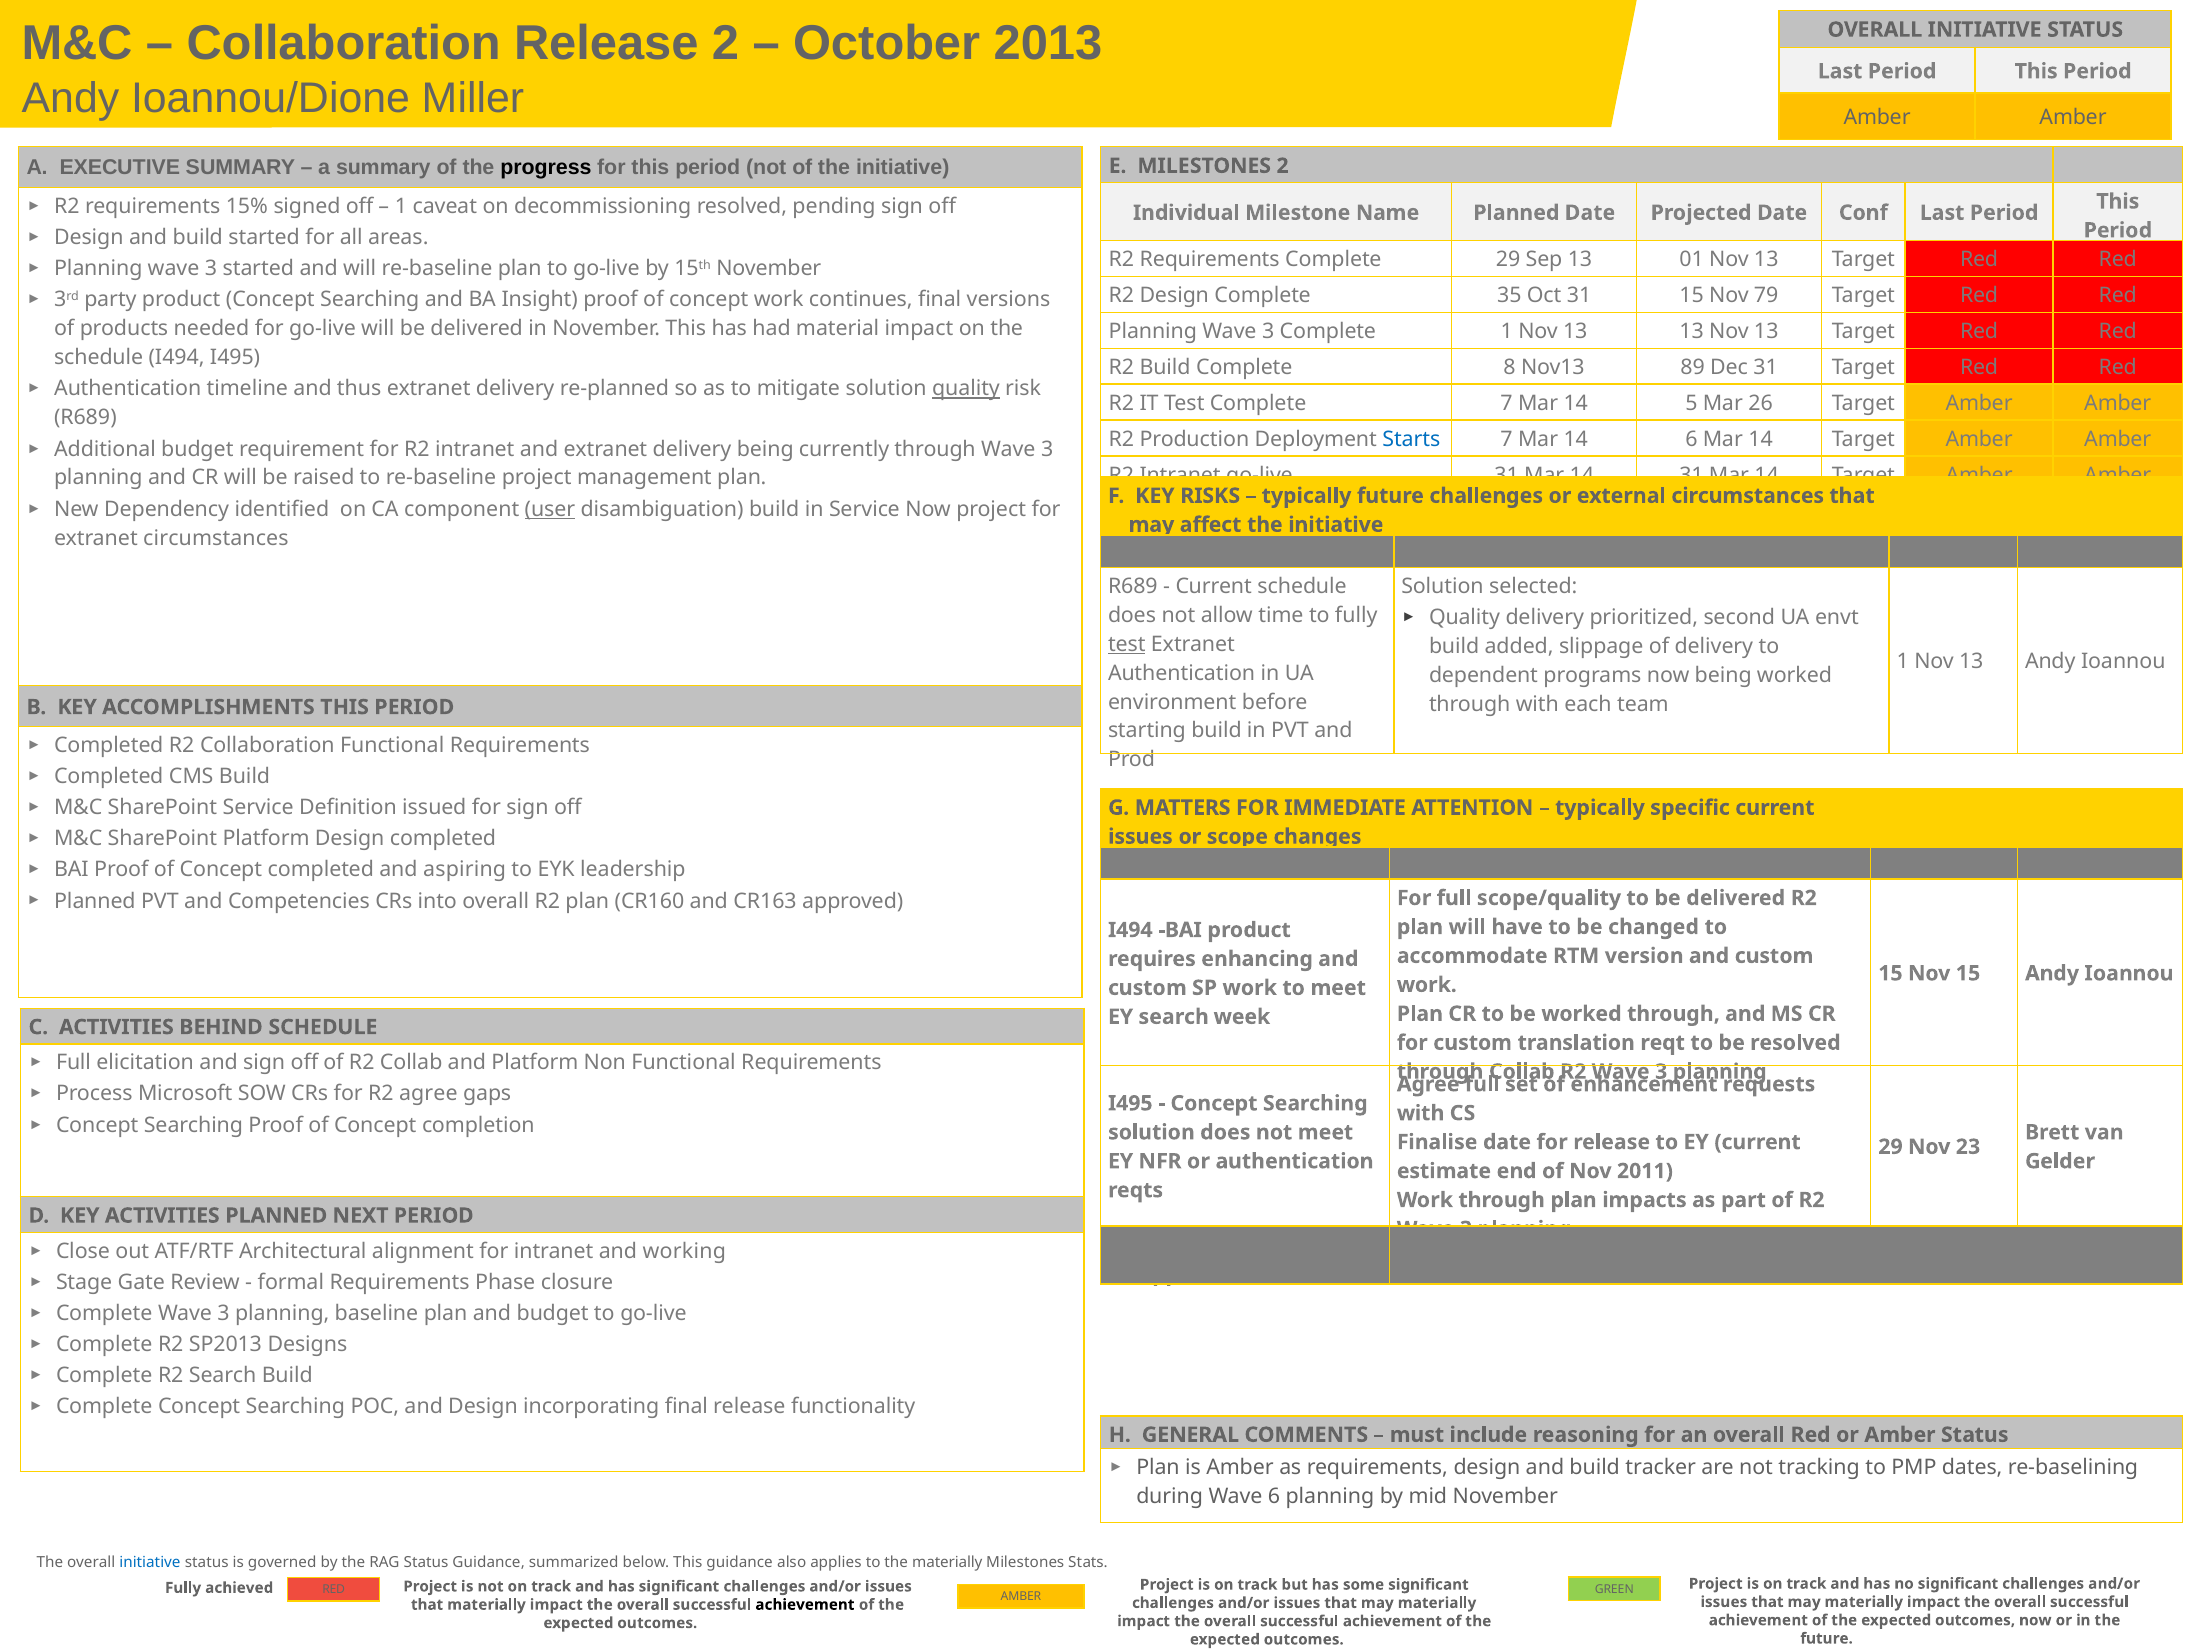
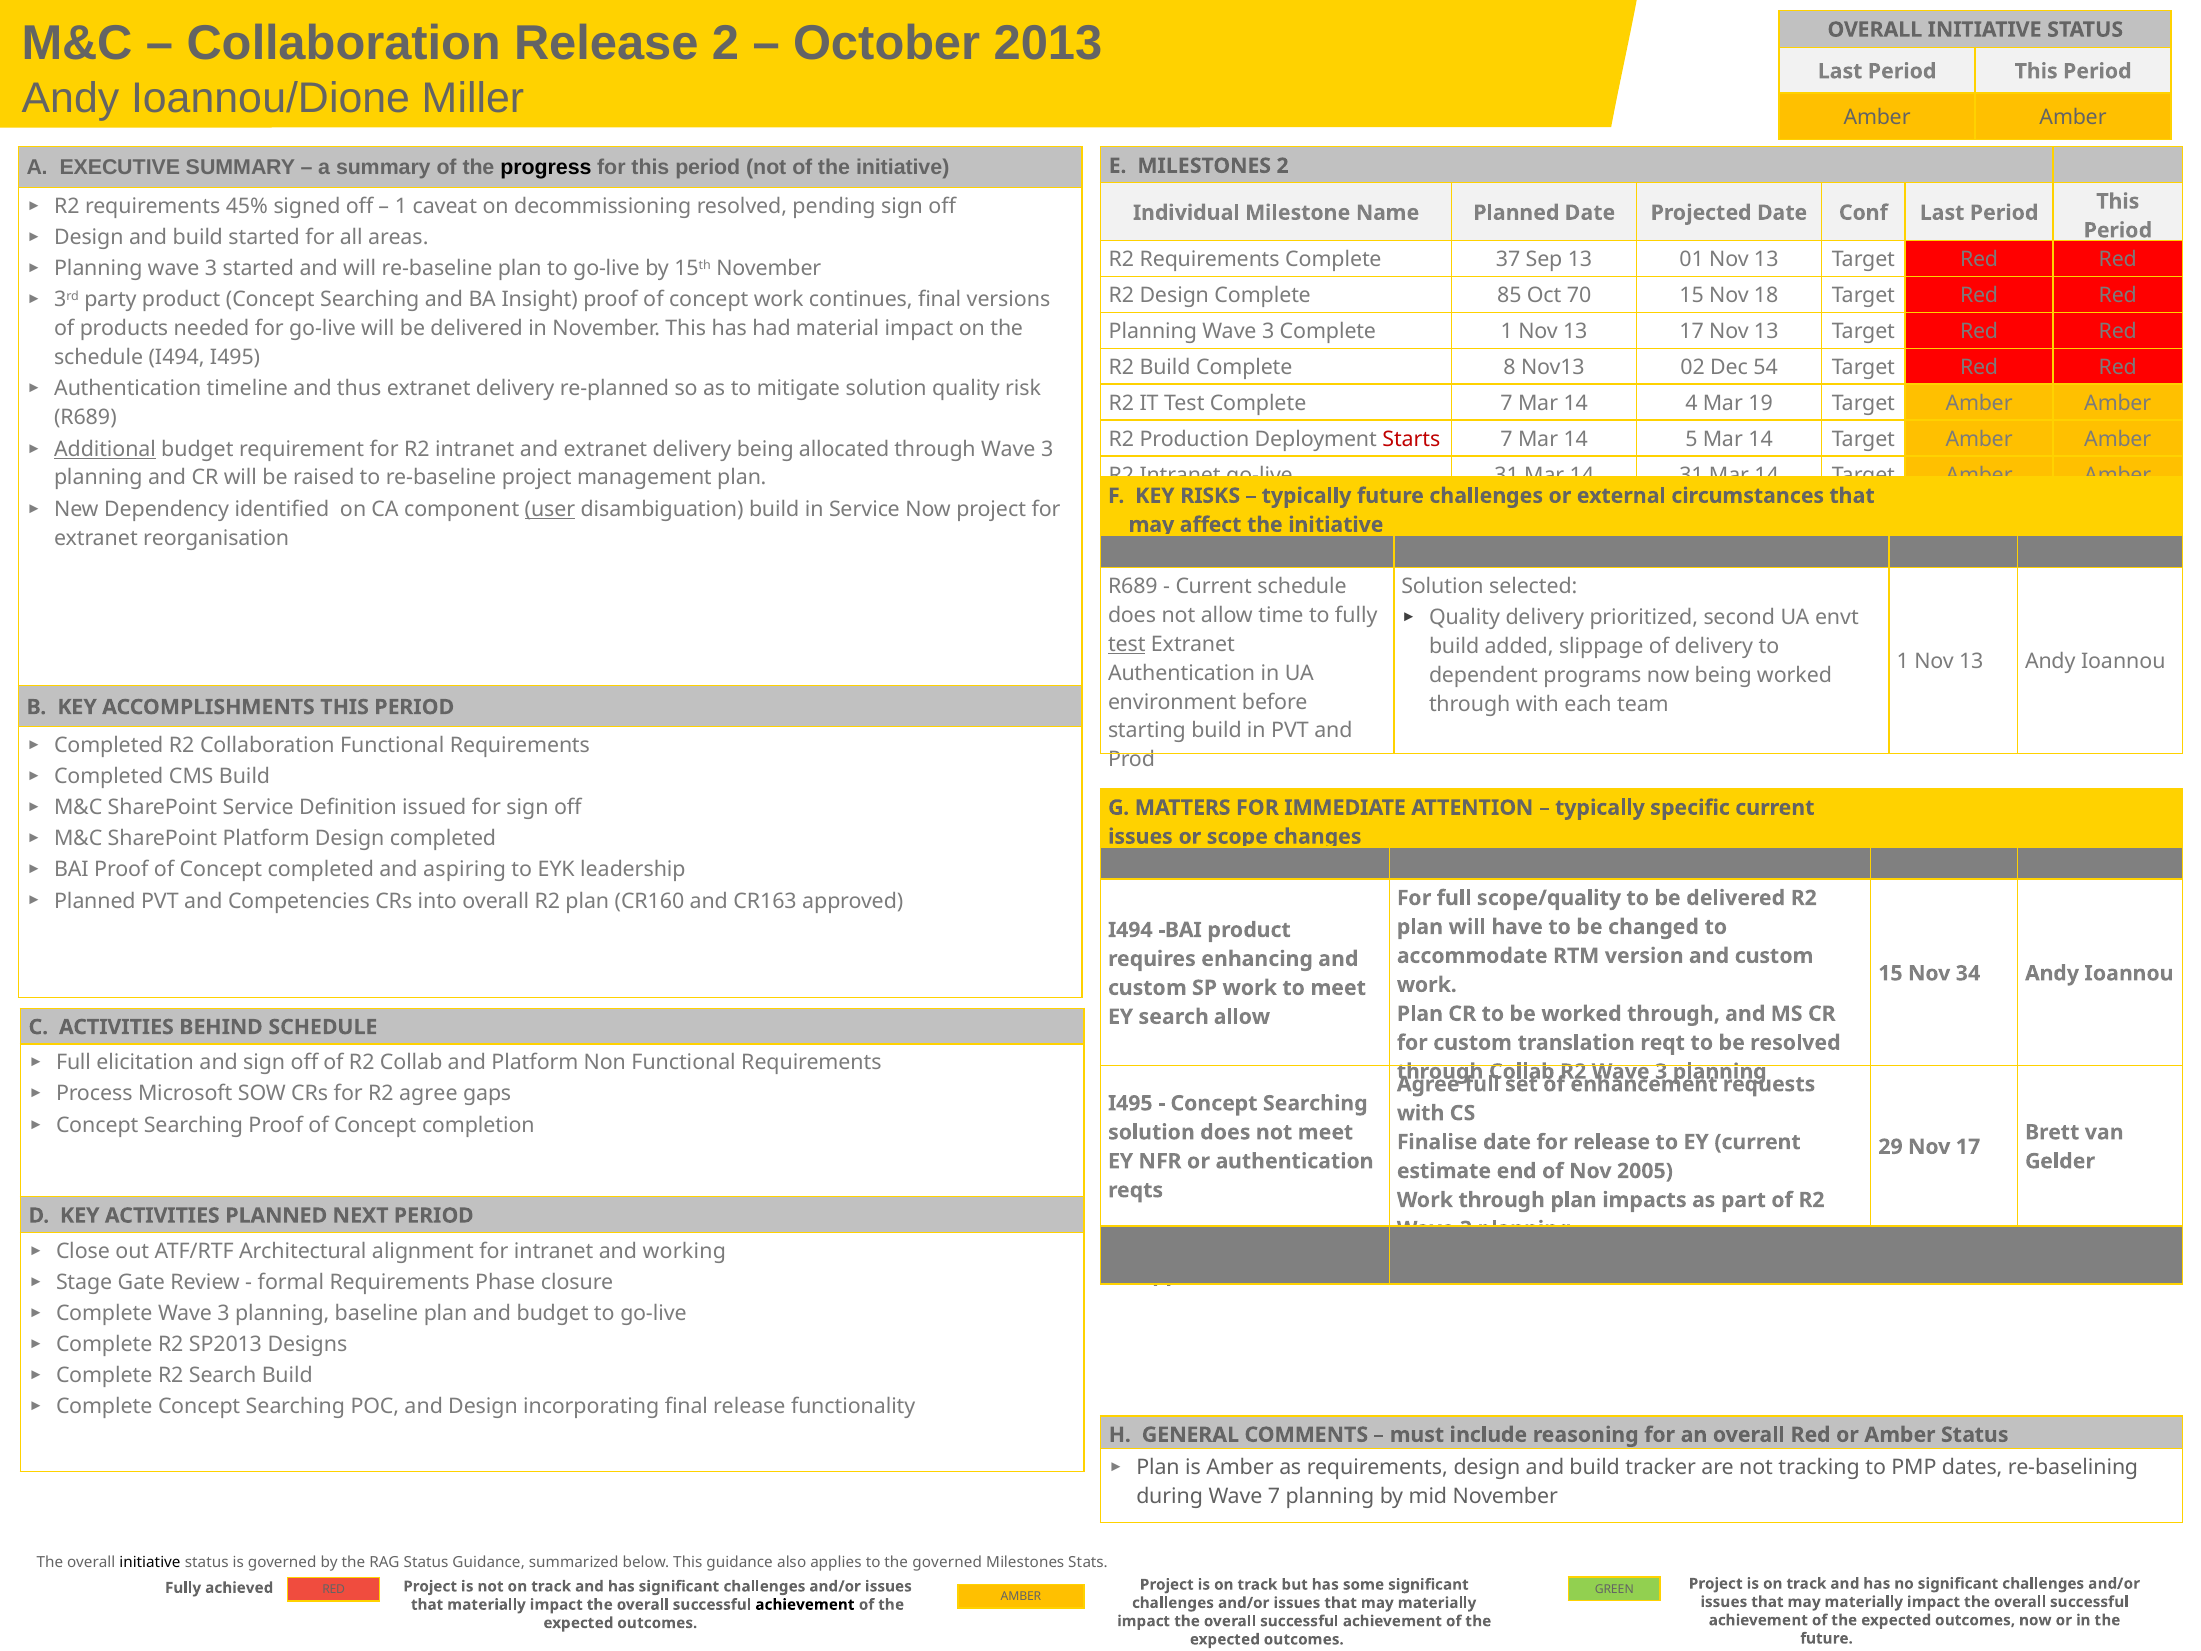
15%: 15% -> 45% (247, 207)
Complete 29: 29 -> 37 (1508, 260)
35: 35 -> 85 (1509, 296)
Oct 31: 31 -> 70 (1579, 296)
79: 79 -> 18 (1766, 296)
13 13: 13 -> 17 (1692, 331)
89: 89 -> 02 (1693, 367)
Dec 31: 31 -> 54 (1766, 367)
quality underline: present -> none (966, 389)
5: 5 -> 4 (1691, 403)
26: 26 -> 19 (1761, 403)
Starts colour: blue -> red (1411, 439)
14 6: 6 -> 5 (1691, 439)
Additional underline: none -> present (105, 449)
currently: currently -> allocated (844, 449)
extranet circumstances: circumstances -> reorganisation (216, 538)
Nov 15: 15 -> 34 (1968, 973)
search week: week -> allow (1242, 1017)
Nov 23: 23 -> 17 (1968, 1147)
2011: 2011 -> 2005 (1645, 1171)
Wave 6: 6 -> 7 (1274, 1496)
initiative colour: blue -> black (150, 1562)
the materially: materially -> governed (947, 1562)
